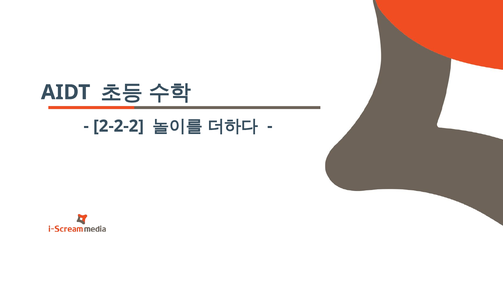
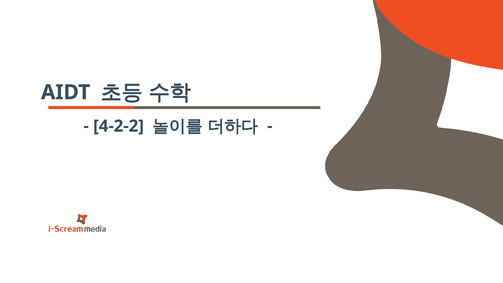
2-2-2: 2-2-2 -> 4-2-2 (119, 126)
